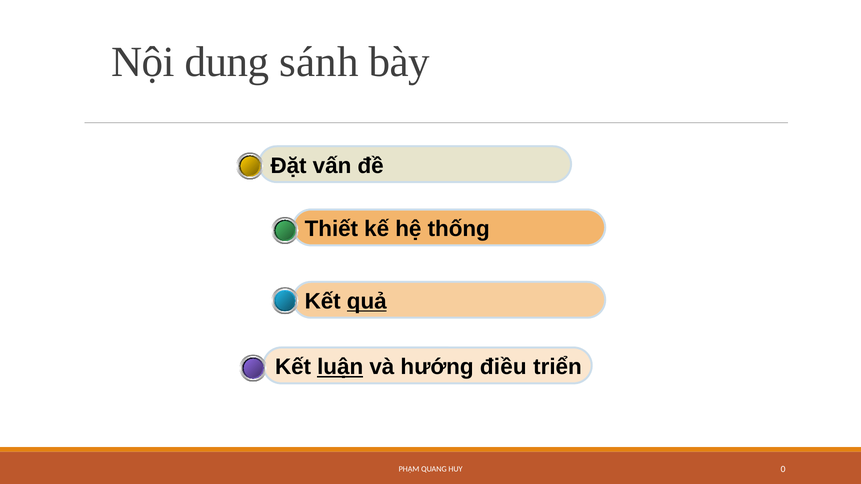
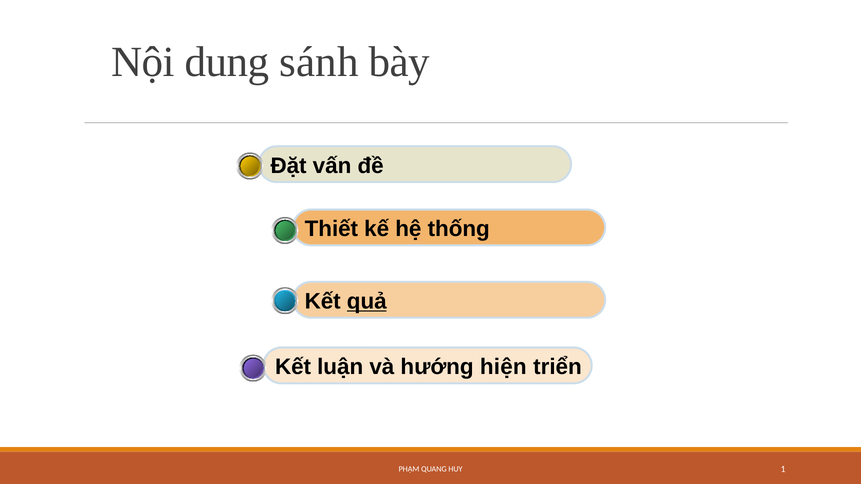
luận underline: present -> none (340, 367)
điều: điều -> hiện (503, 367)
0: 0 -> 1 (783, 470)
